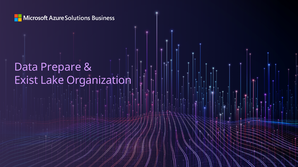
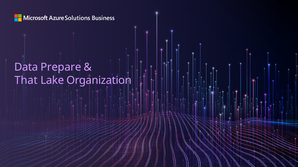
Exist: Exist -> That (26, 81)
